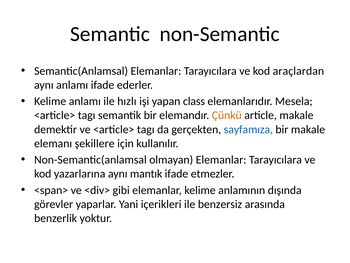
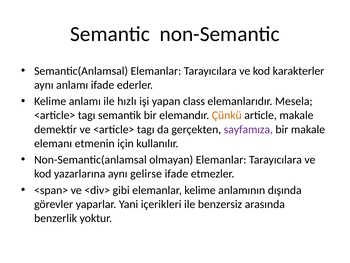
araçlardan: araçlardan -> karakterler (298, 71)
sayfamıza colour: blue -> purple (248, 129)
şekillere: şekillere -> etmenin (95, 143)
mantık: mantık -> gelirse (146, 173)
